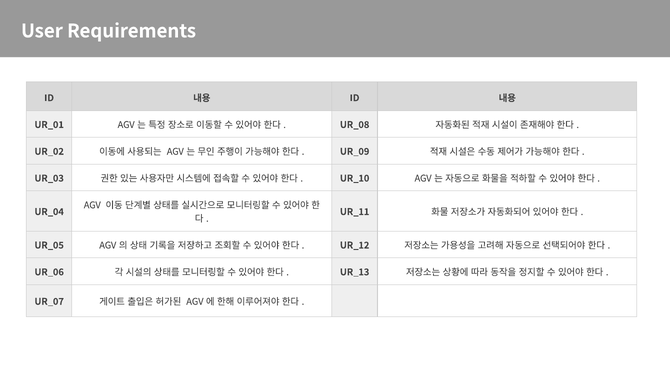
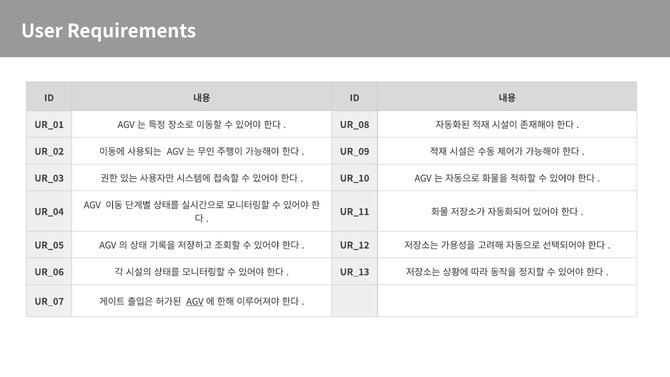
AGV underline: none -> present (195, 302)
